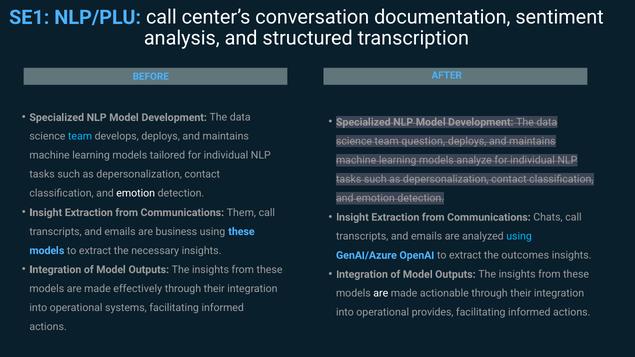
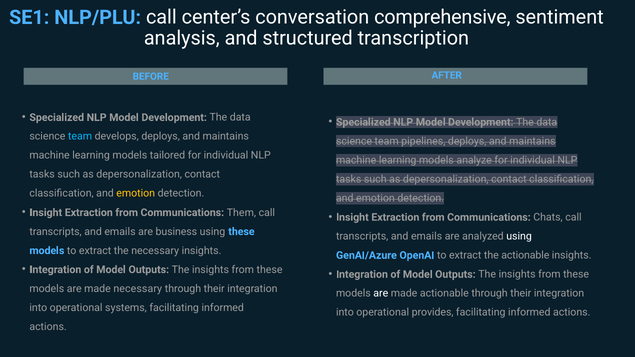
documentation: documentation -> comprehensive (442, 17)
question: question -> pipelines (423, 141)
emotion colour: white -> yellow (136, 194)
using colour: light blue -> white (519, 236)
the outcomes: outcomes -> actionable (525, 255)
made effectively: effectively -> necessary (138, 289)
